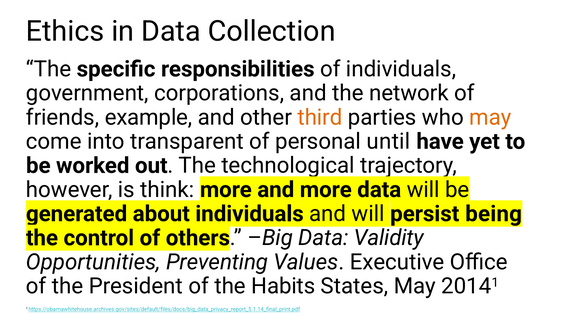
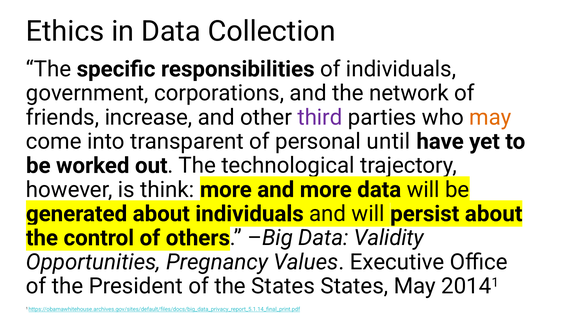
example: example -> increase (149, 117)
third colour: orange -> purple (320, 117)
persist being: being -> about (494, 214)
Preventing: Preventing -> Pregnancy (217, 262)
the Habits: Habits -> States (283, 286)
